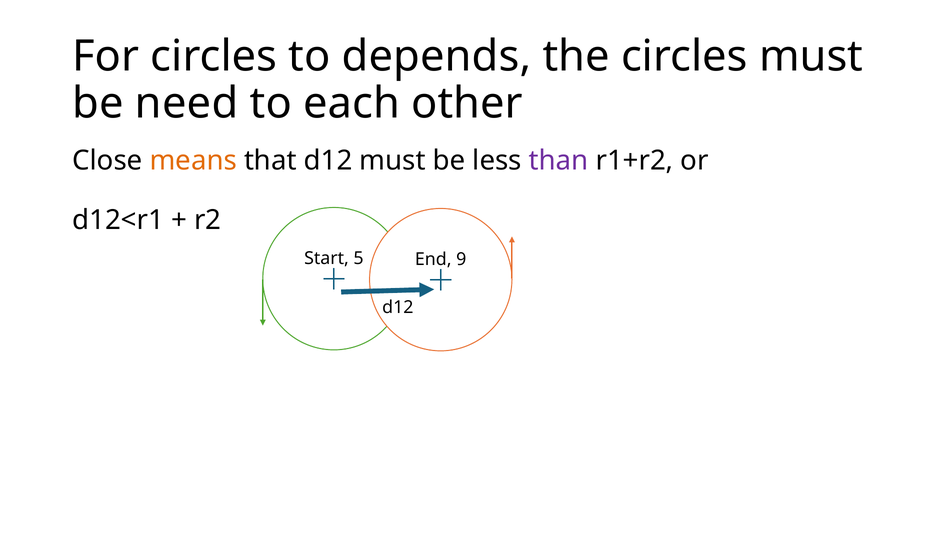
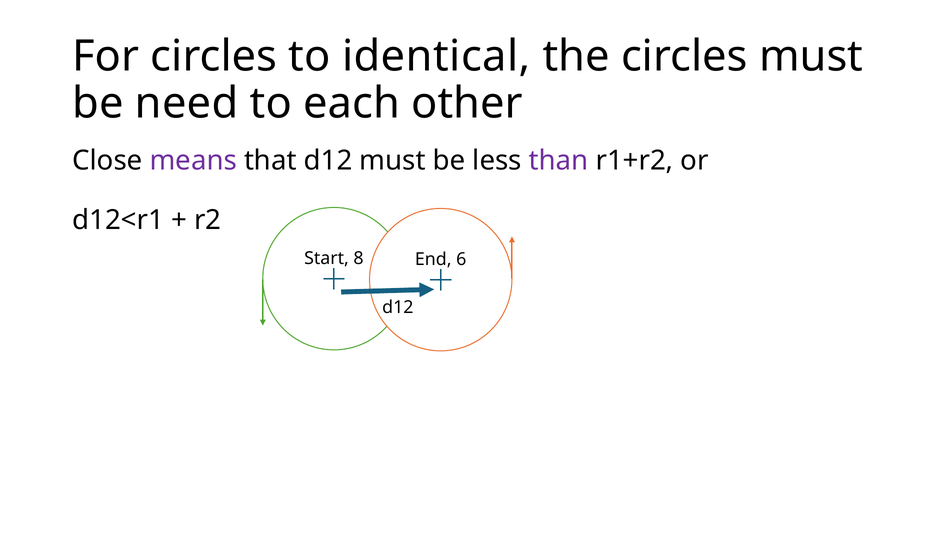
depends: depends -> identical (436, 56)
means colour: orange -> purple (193, 160)
5: 5 -> 8 (359, 258)
9: 9 -> 6 (461, 259)
